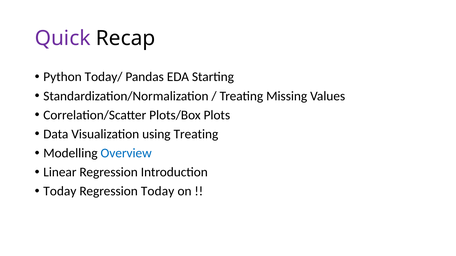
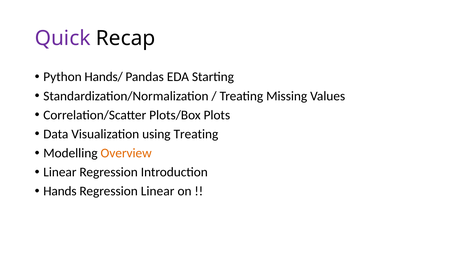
Today/: Today/ -> Hands/ (104, 77)
Overview colour: blue -> orange (126, 153)
Today: Today -> Hands (60, 192)
Regression Today: Today -> Linear (158, 192)
